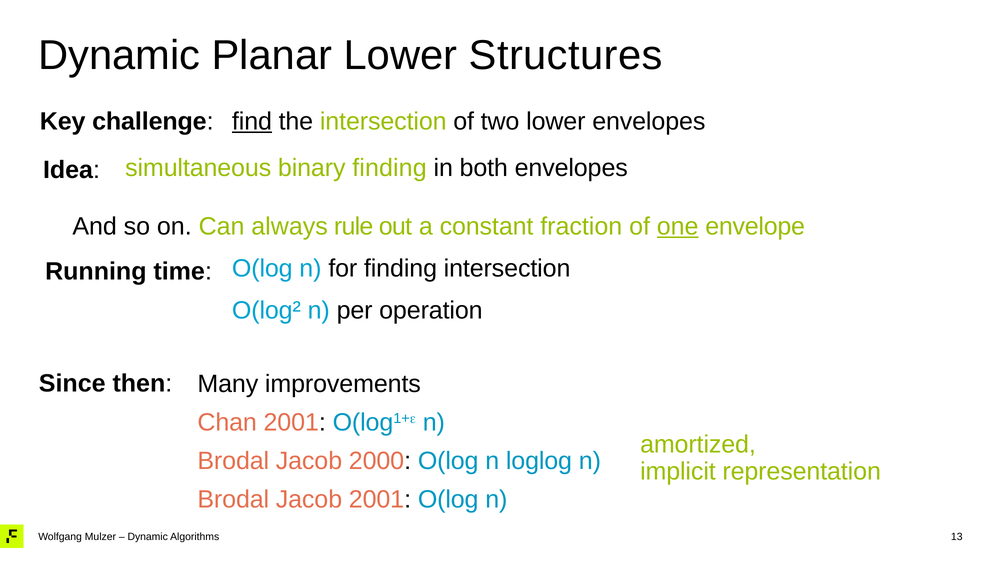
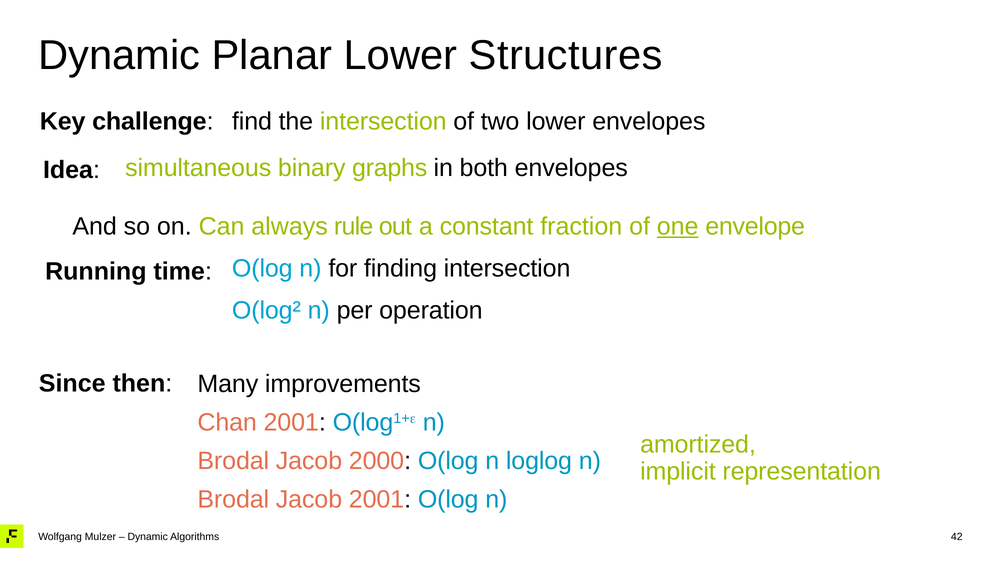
find underline: present -> none (252, 122)
binary finding: finding -> graphs (390, 168)
13: 13 -> 42 (957, 537)
